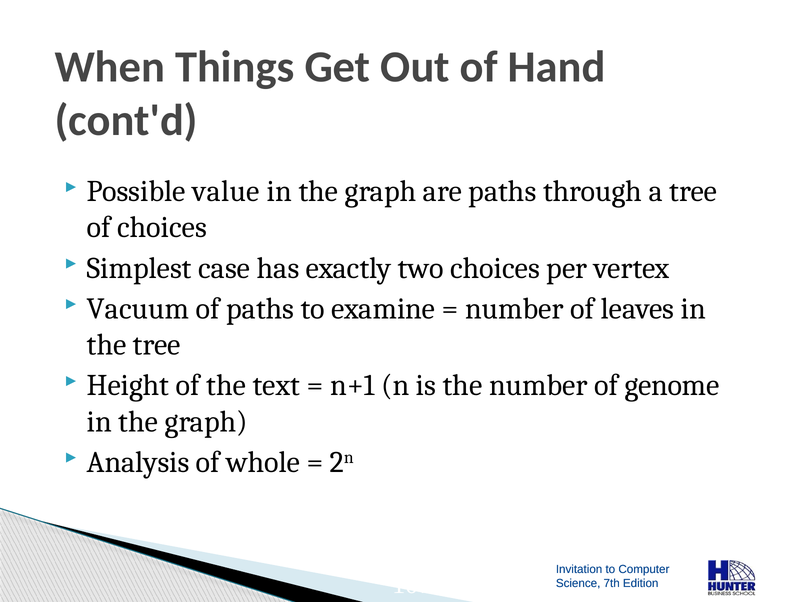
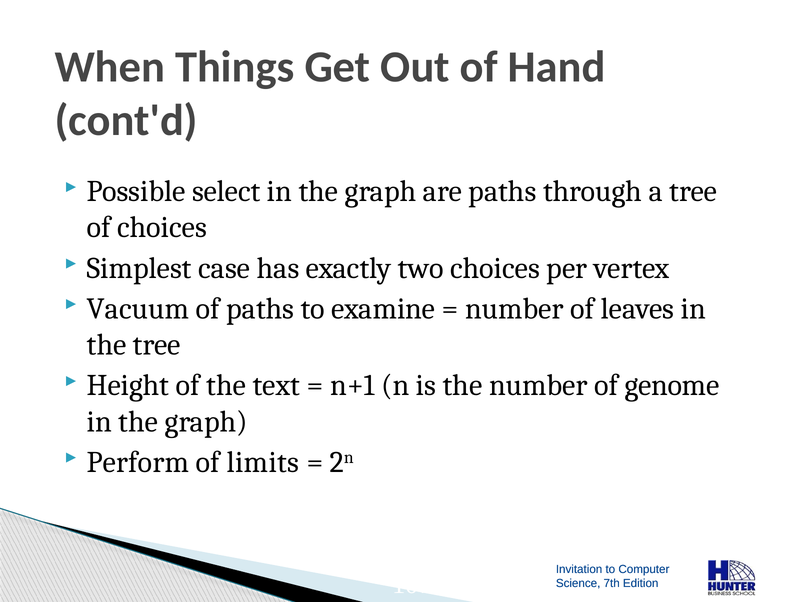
value: value -> select (226, 191)
Analysis: Analysis -> Perform (138, 462)
whole: whole -> limits (263, 462)
